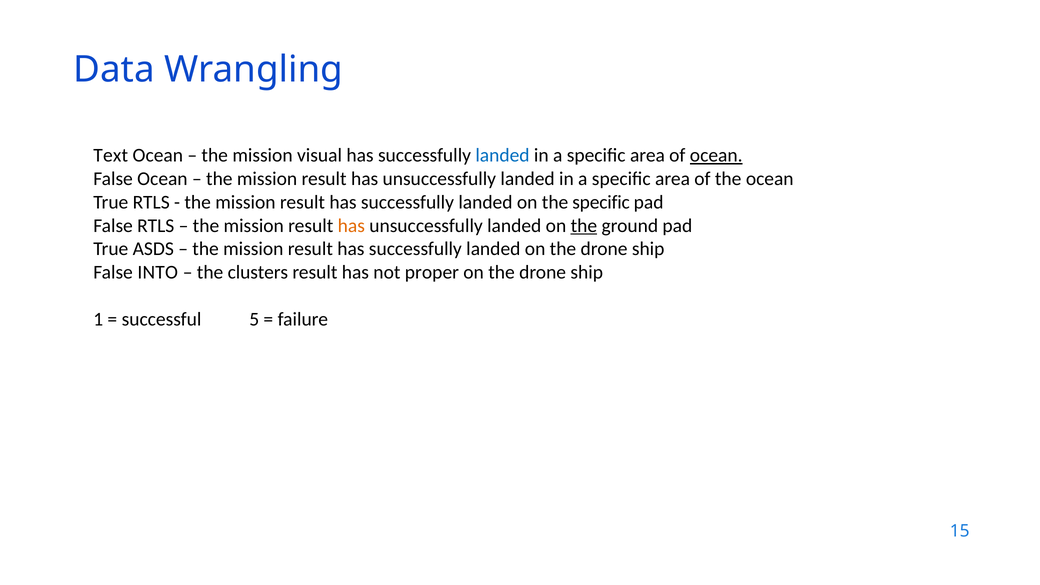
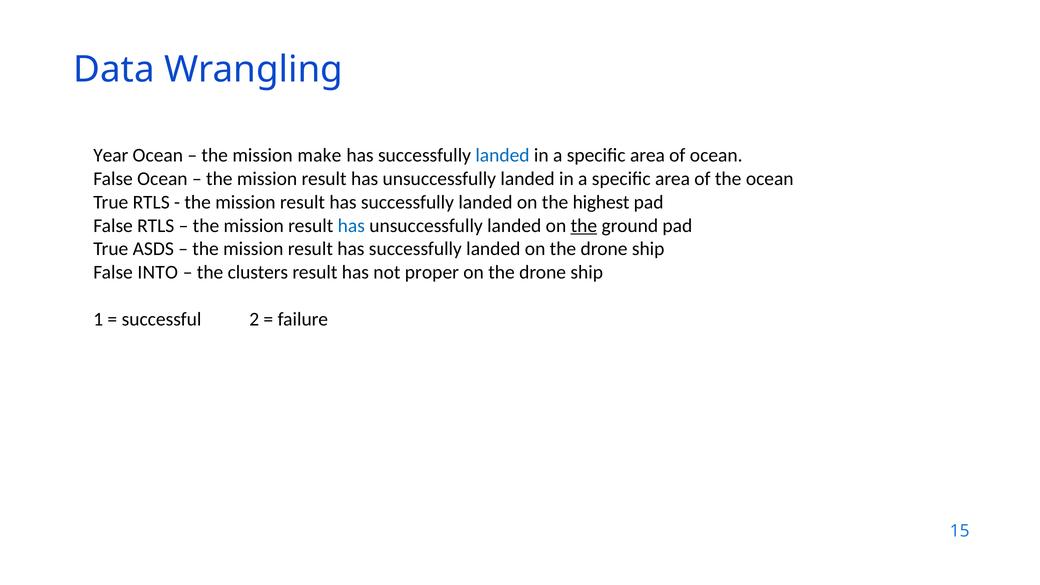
Text: Text -> Year (111, 155)
visual: visual -> make (319, 155)
ocean underline: present -> none (716, 155)
the specific: specific -> highest (601, 202)
has colour: orange -> blue (351, 226)
5: 5 -> 2 (254, 319)
